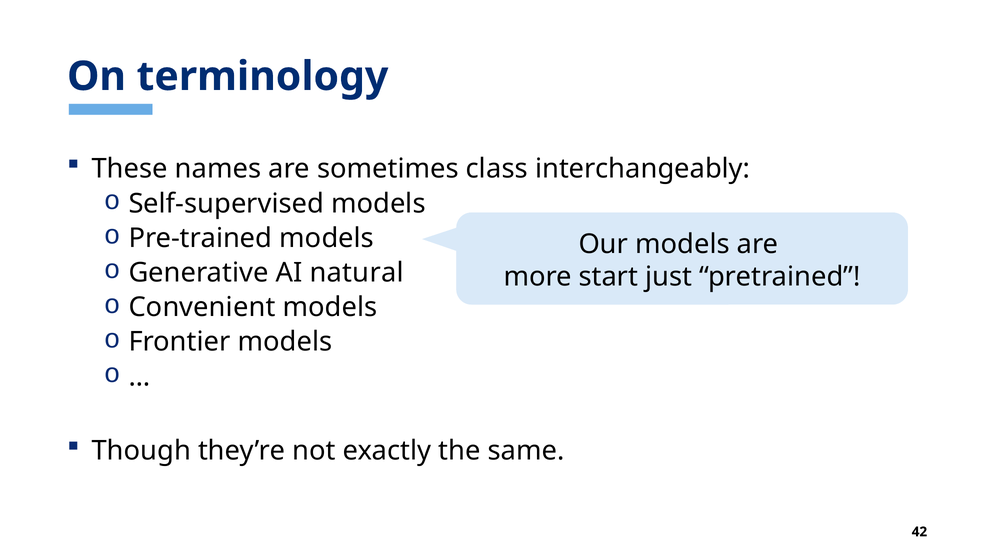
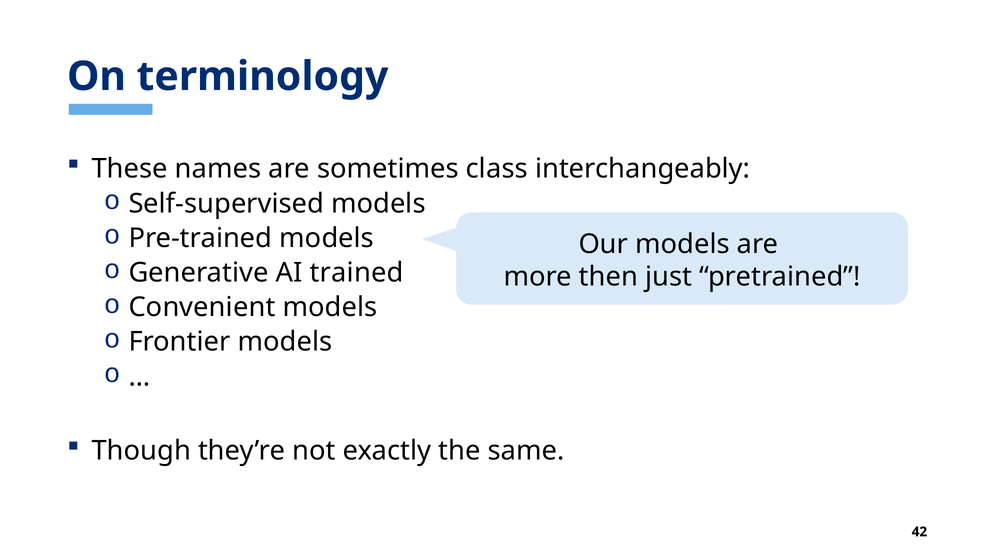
natural: natural -> trained (357, 273)
start: start -> then (608, 277)
